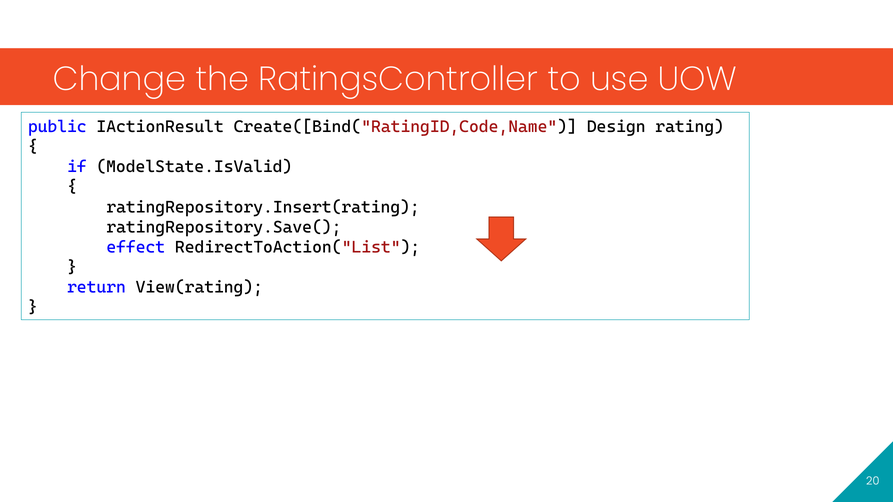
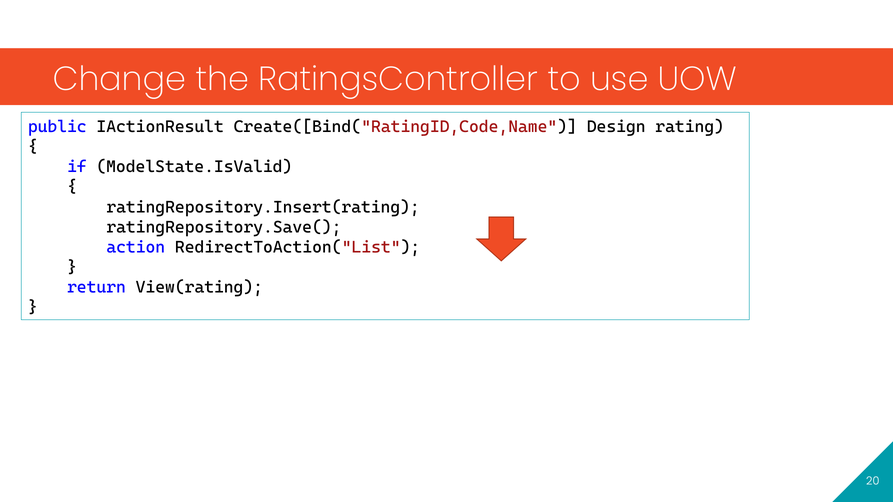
effect: effect -> action (136, 247)
